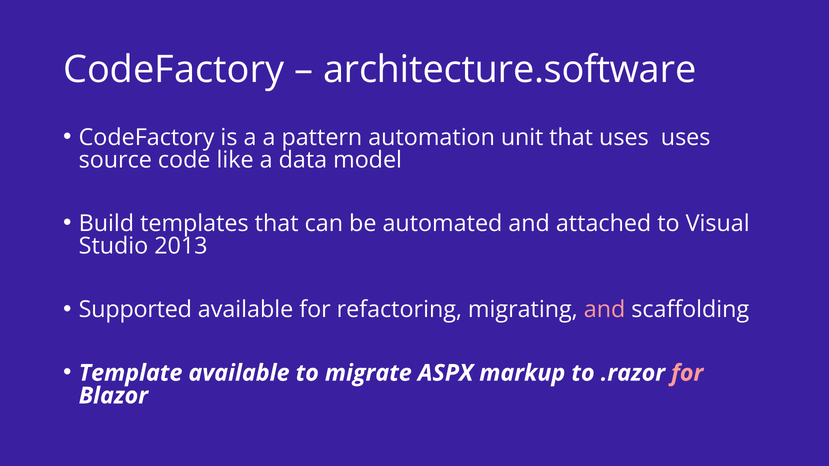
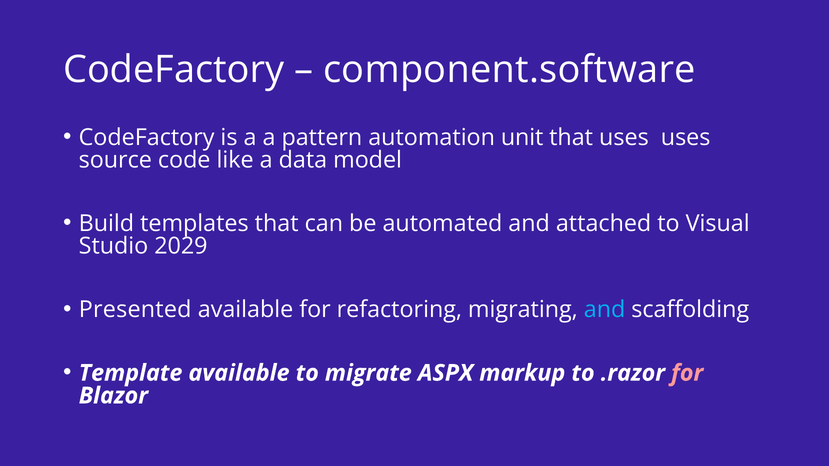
architecture.software: architecture.software -> component.software (509, 70)
2013: 2013 -> 2029 (181, 246)
Supported: Supported -> Presented (135, 310)
and colour: pink -> light blue (605, 310)
